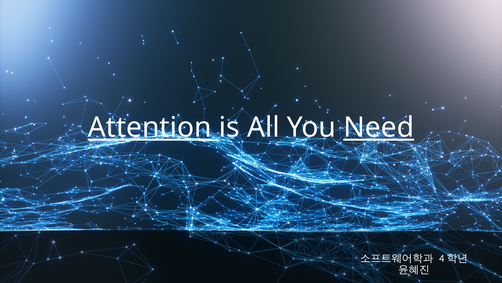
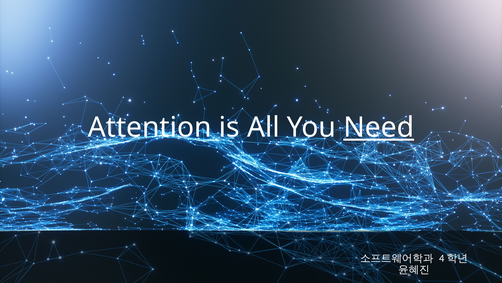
Attention underline: present -> none (150, 127)
